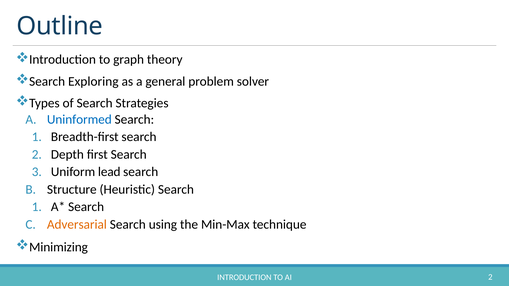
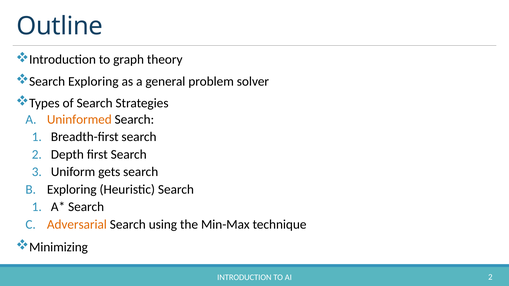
Uninformed colour: blue -> orange (79, 120)
lead: lead -> gets (109, 172)
Structure: Structure -> Exploring (72, 190)
